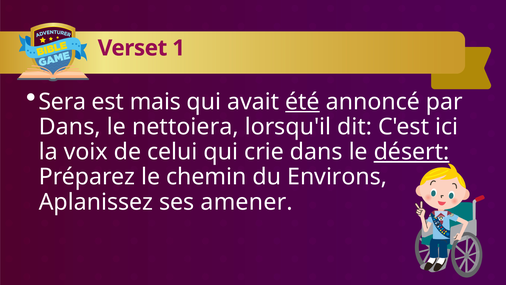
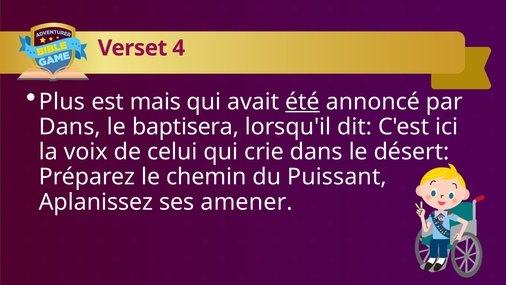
1: 1 -> 4 (179, 48)
Sera: Sera -> Plus (62, 102)
nettoiera: nettoiera -> baptisera (185, 127)
désert underline: present -> none (412, 152)
Environs: Environs -> Puissant (337, 177)
